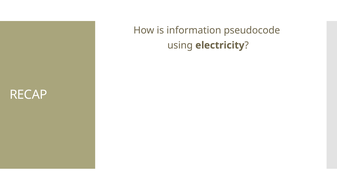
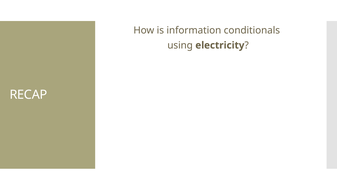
pseudocode: pseudocode -> conditionals (252, 30)
